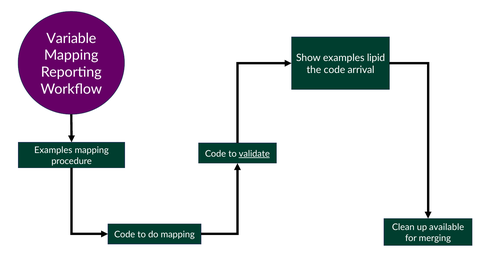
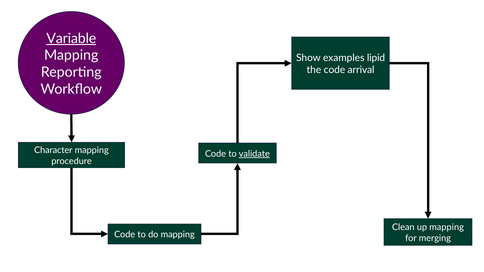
Variable underline: none -> present (71, 38)
Examples: Examples -> Character (53, 150)
up available: available -> mapping (447, 227)
